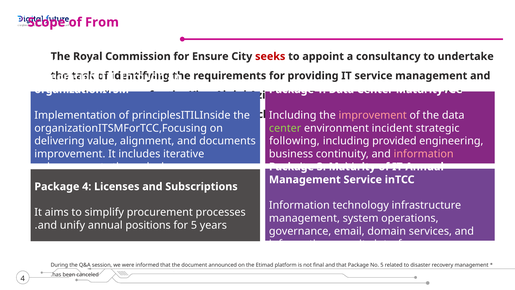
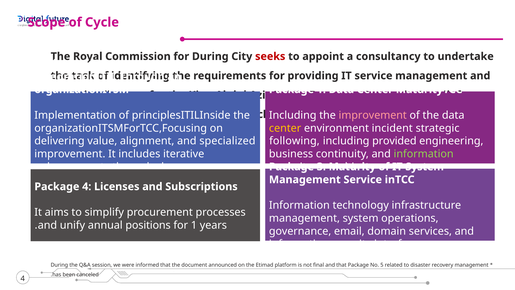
From: From -> Cycle (102, 22)
for Ensure: Ensure -> During (210, 56)
center colour: light green -> yellow (285, 128)
documents: documents -> specialized (227, 141)
information colour: pink -> light green (424, 154)
IT Annual: Annual -> System (425, 167)
for 5: 5 -> 1 (194, 225)
